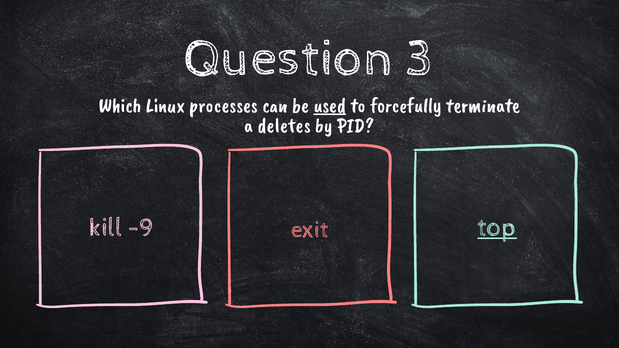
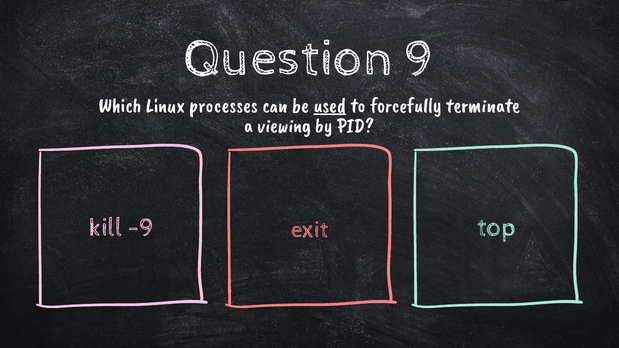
3: 3 -> 9 (420, 58)
deletes: deletes -> viewing (284, 125)
top underline: present -> none (497, 227)
